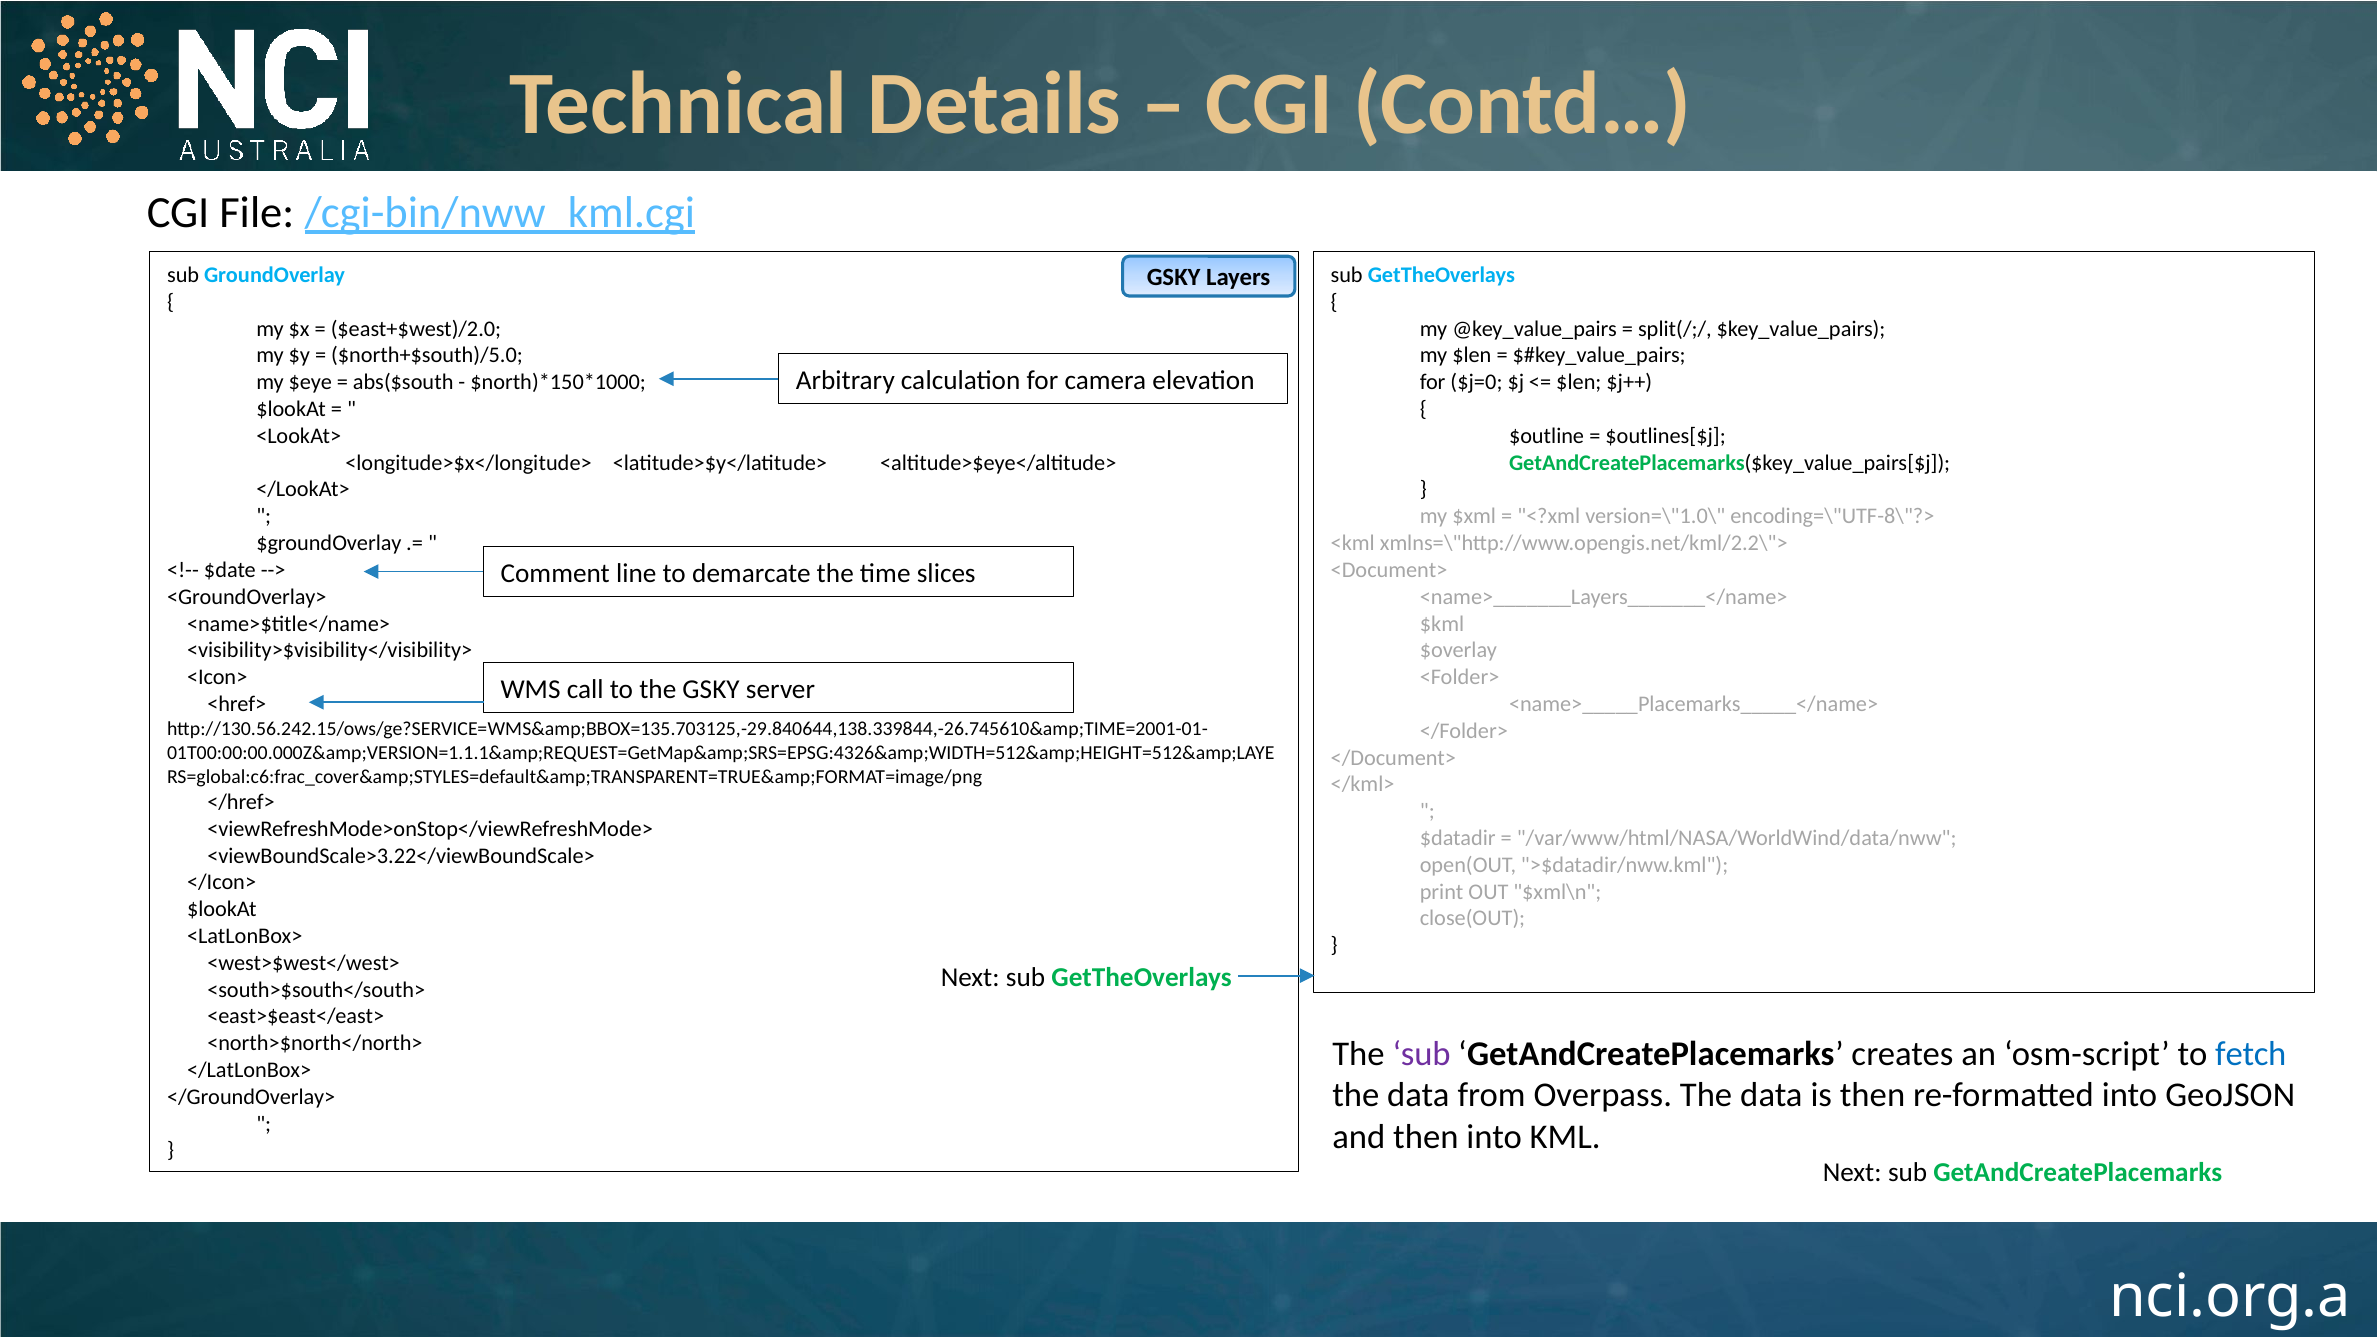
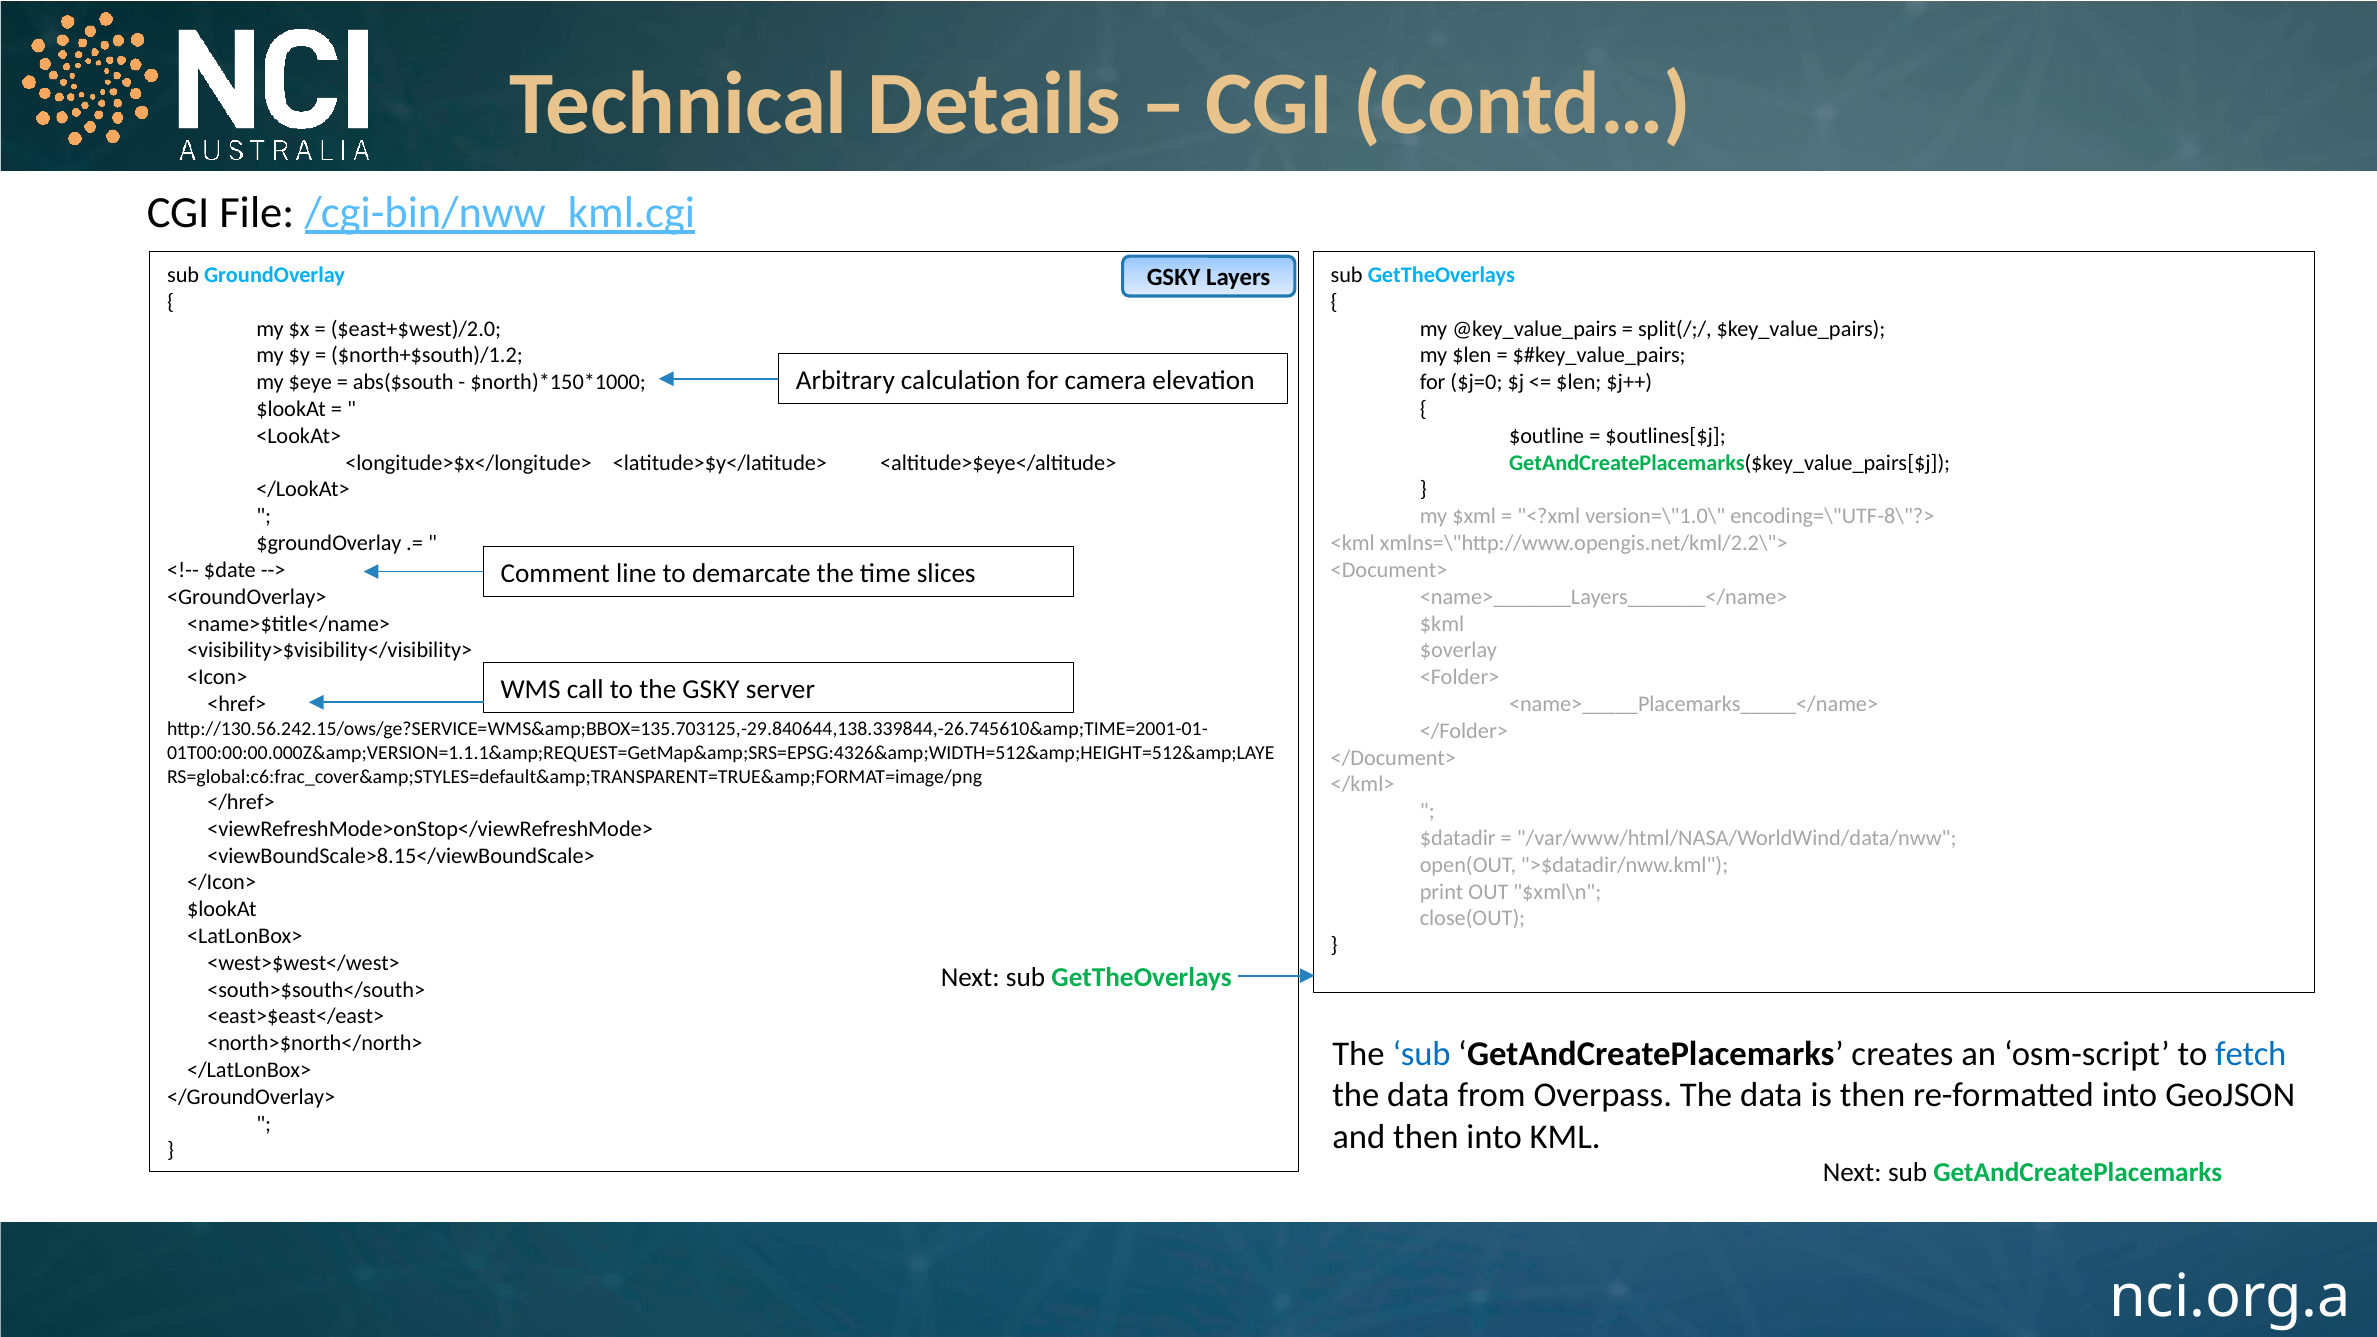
$north+$south)/5.0: $north+$south)/5.0 -> $north+$south)/1.2 (427, 356)
<viewBoundScale>3.22</viewBoundScale>: <viewBoundScale>3.22</viewBoundScale> -> <viewBoundScale>8.15</viewBoundScale> (401, 856)
sub colour: purple -> blue (1422, 1054)
